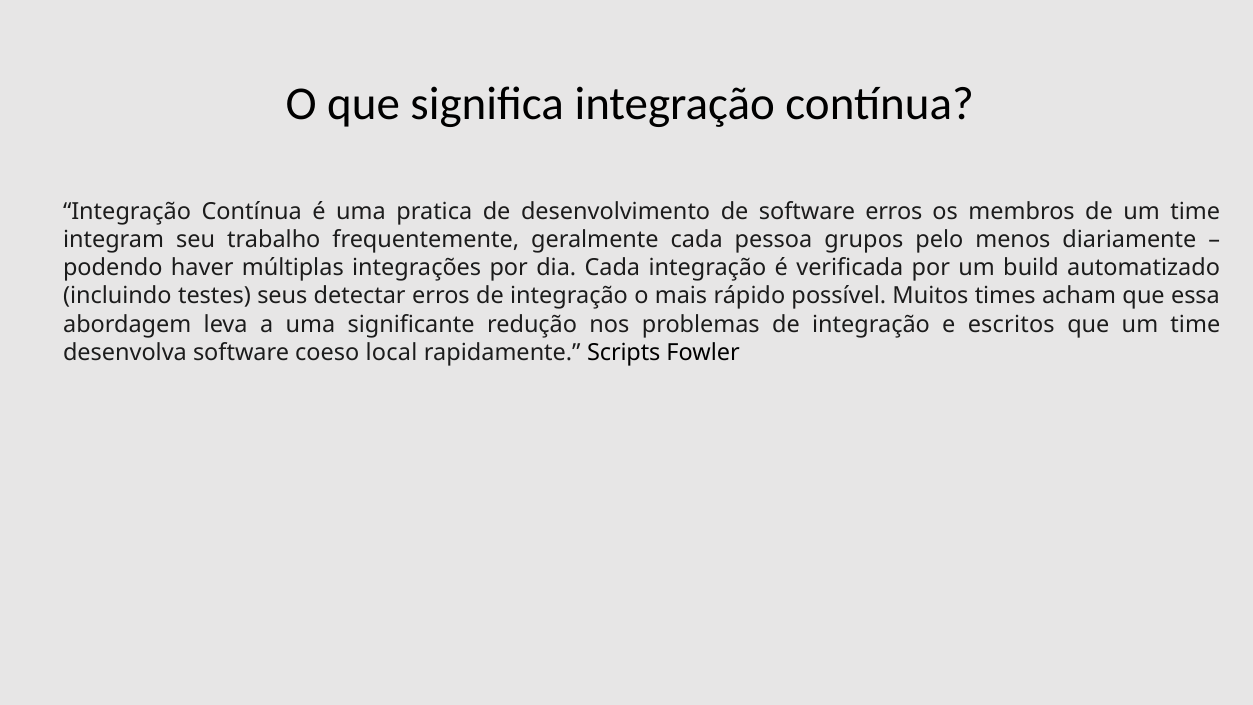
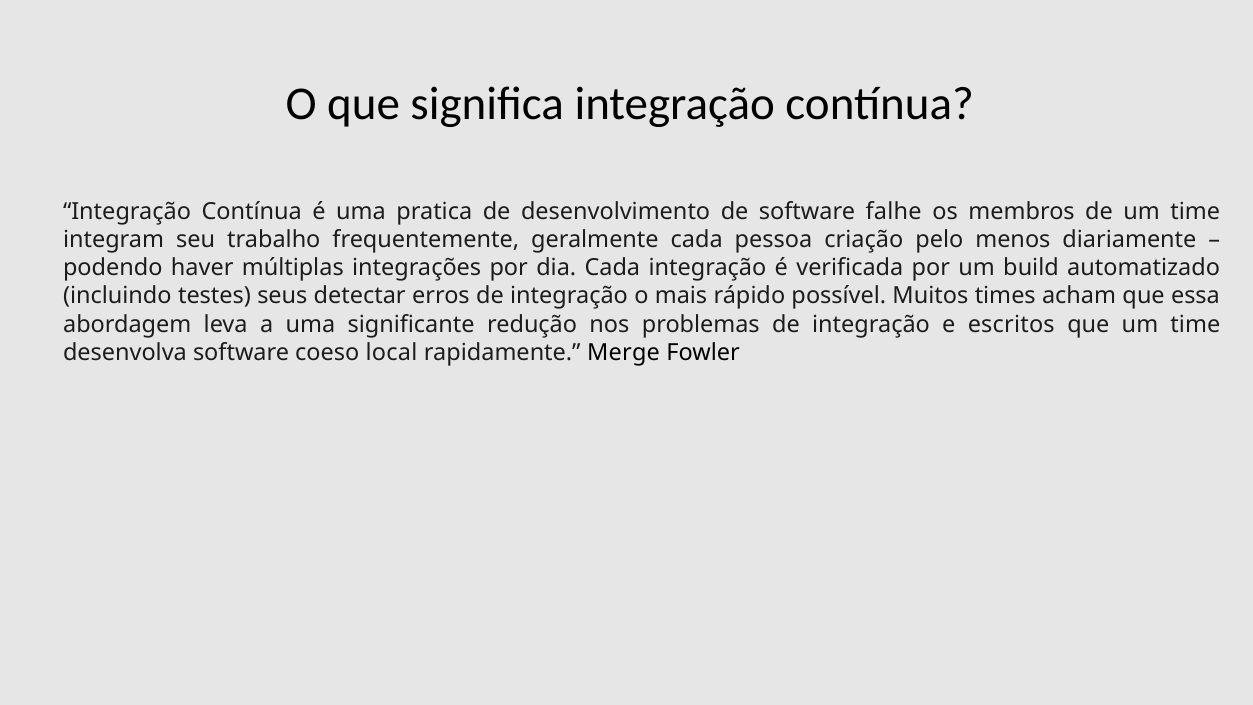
software erros: erros -> falhe (894, 211)
grupos: grupos -> criação (864, 240)
Scripts: Scripts -> Merge (624, 352)
